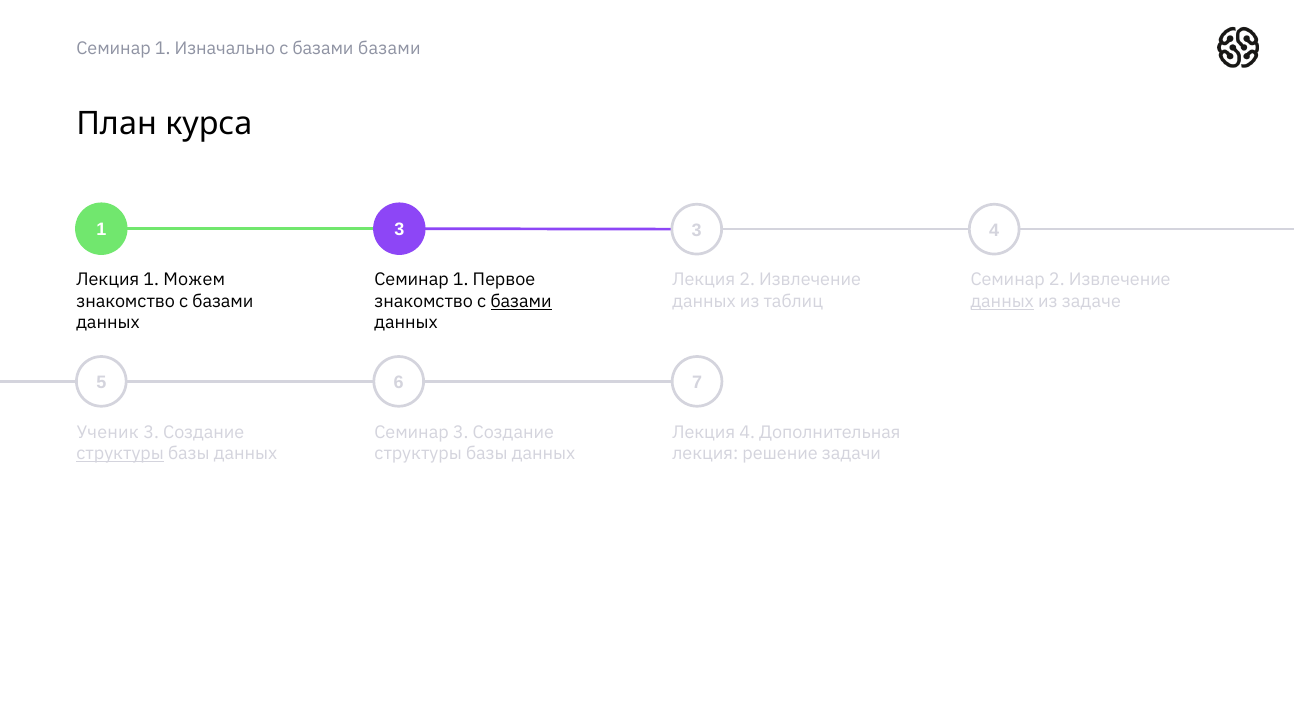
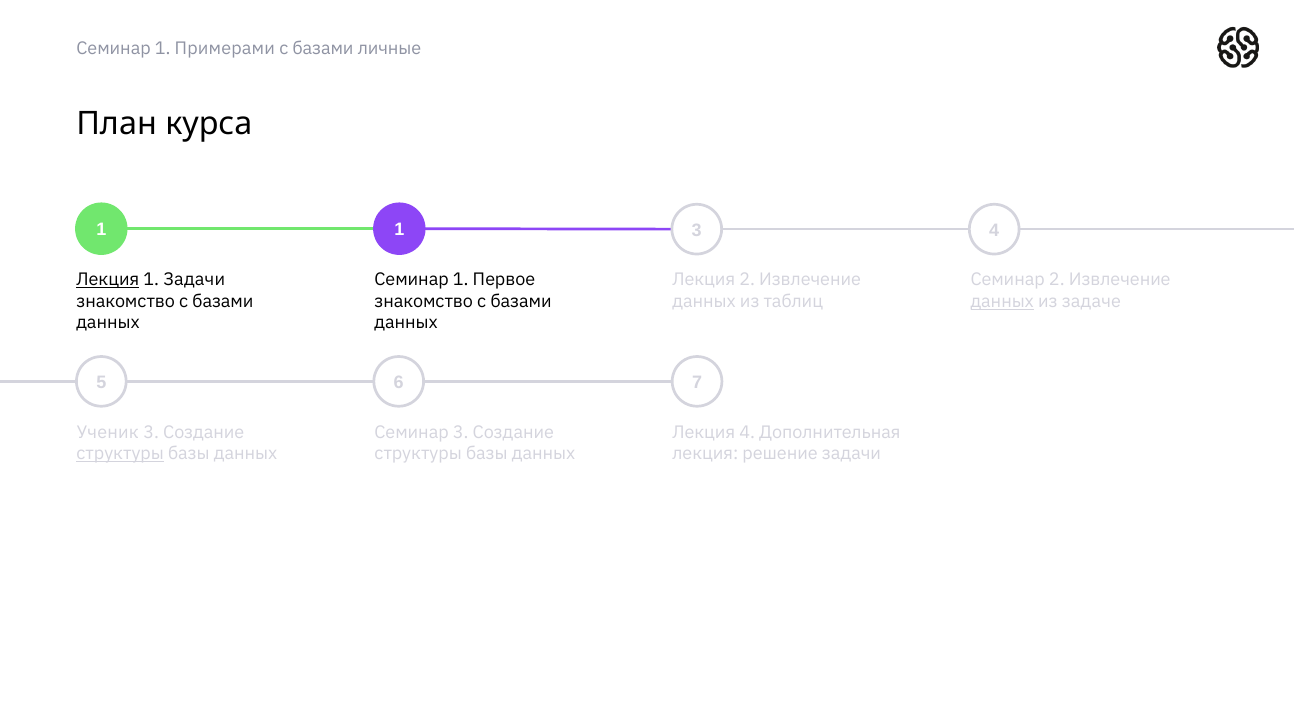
Изначально: Изначально -> Примерами (225, 48)
базами базами: базами -> личные (390, 48)
1 3: 3 -> 1 (399, 230)
Лекция underline: none -> present (108, 280)
1 Можем: Можем -> Задачи (194, 280)
базами underline: present -> none (521, 301)
